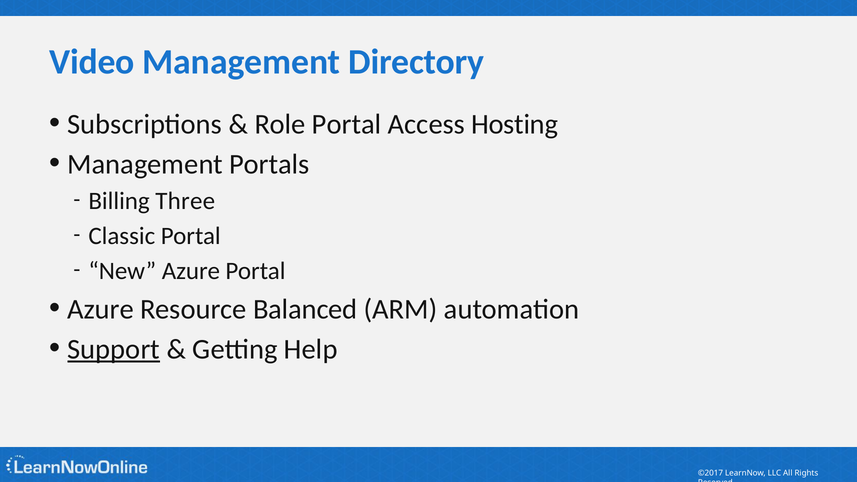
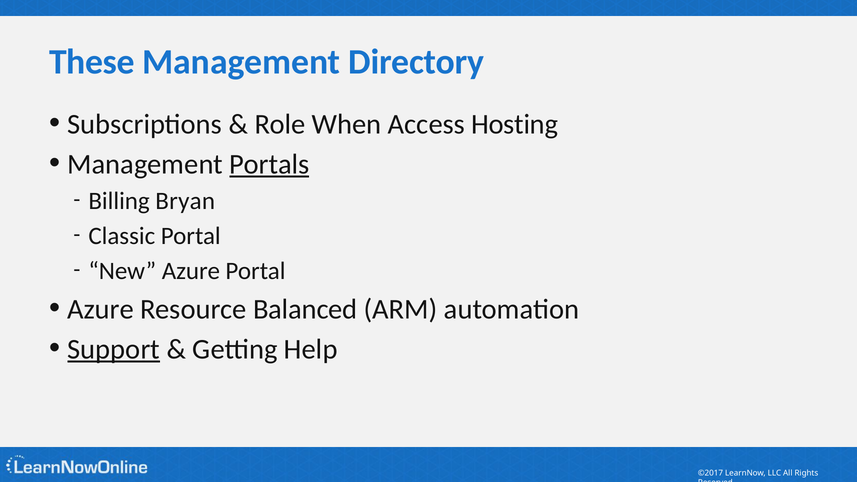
Video: Video -> These (92, 62)
Role Portal: Portal -> When (347, 124)
Portals underline: none -> present (269, 164)
Three: Three -> Bryan (185, 201)
